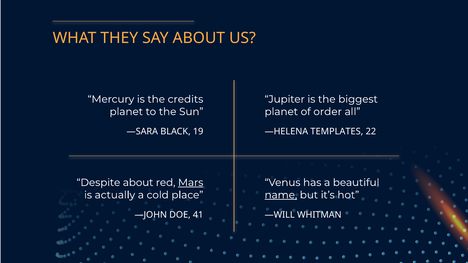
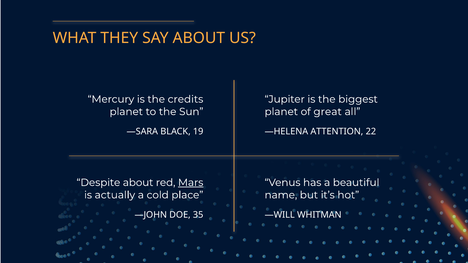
order: order -> great (328, 112)
TEMPLATES: TEMPLATES -> ATTENTION (337, 132)
name underline: present -> none (281, 195)
41: 41 -> 35 (198, 215)
